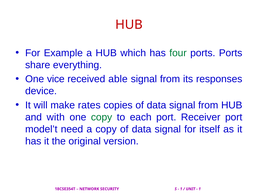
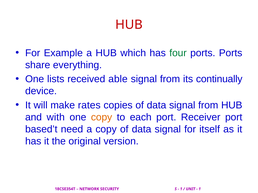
vice: vice -> lists (56, 79)
responses: responses -> continually (219, 79)
copy colour: green -> orange (102, 117)
model’t: model’t -> based’t (41, 129)
